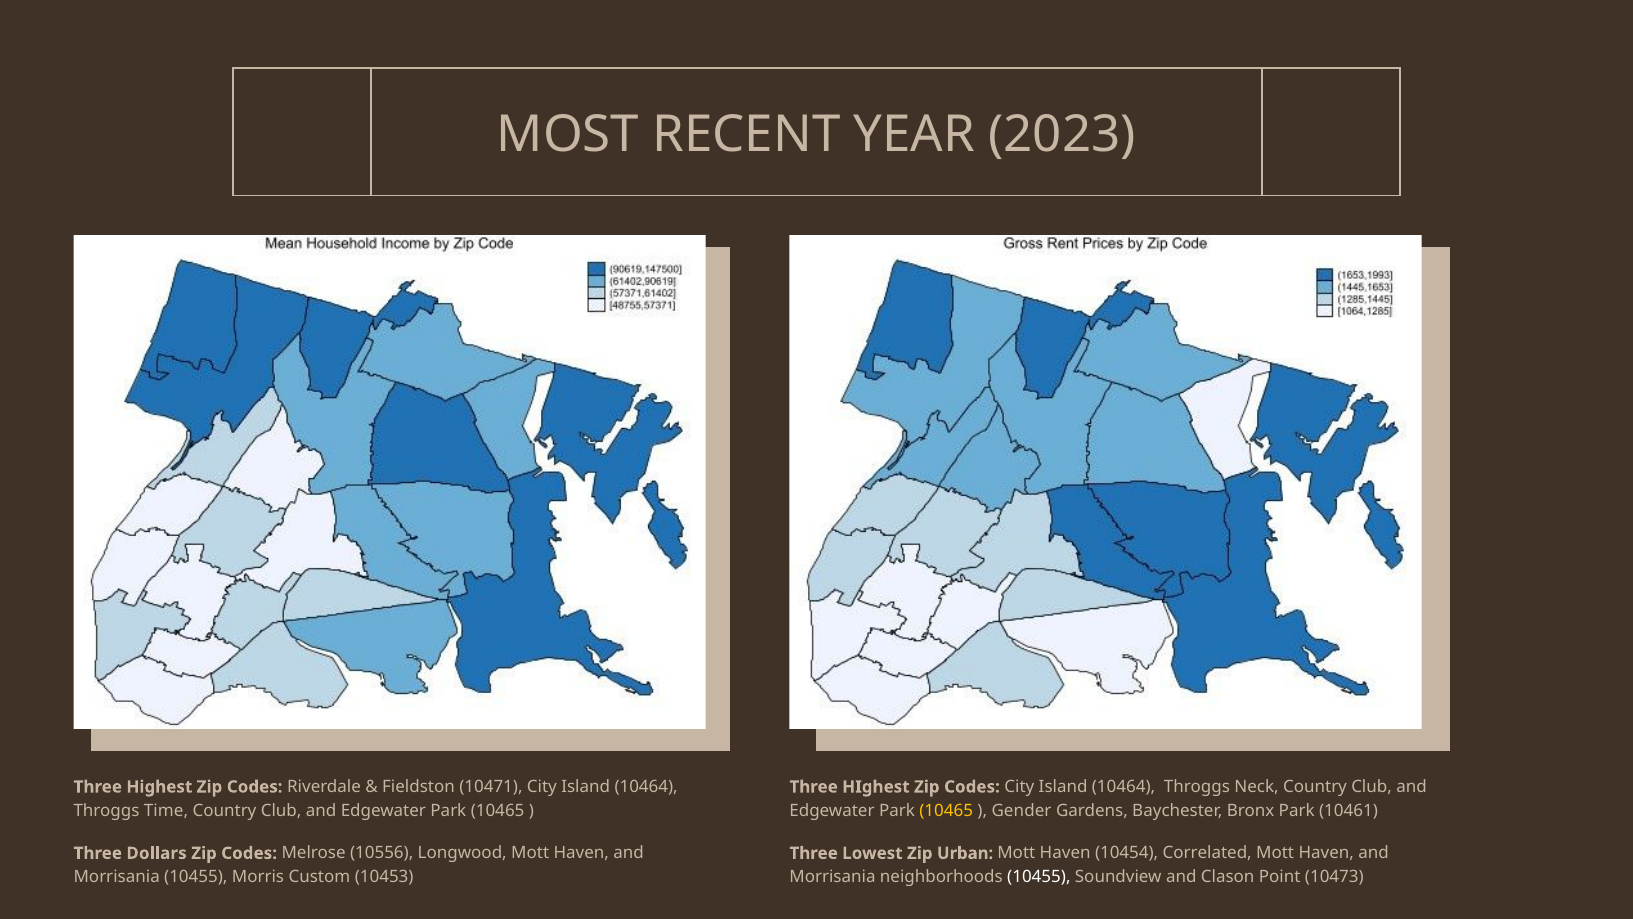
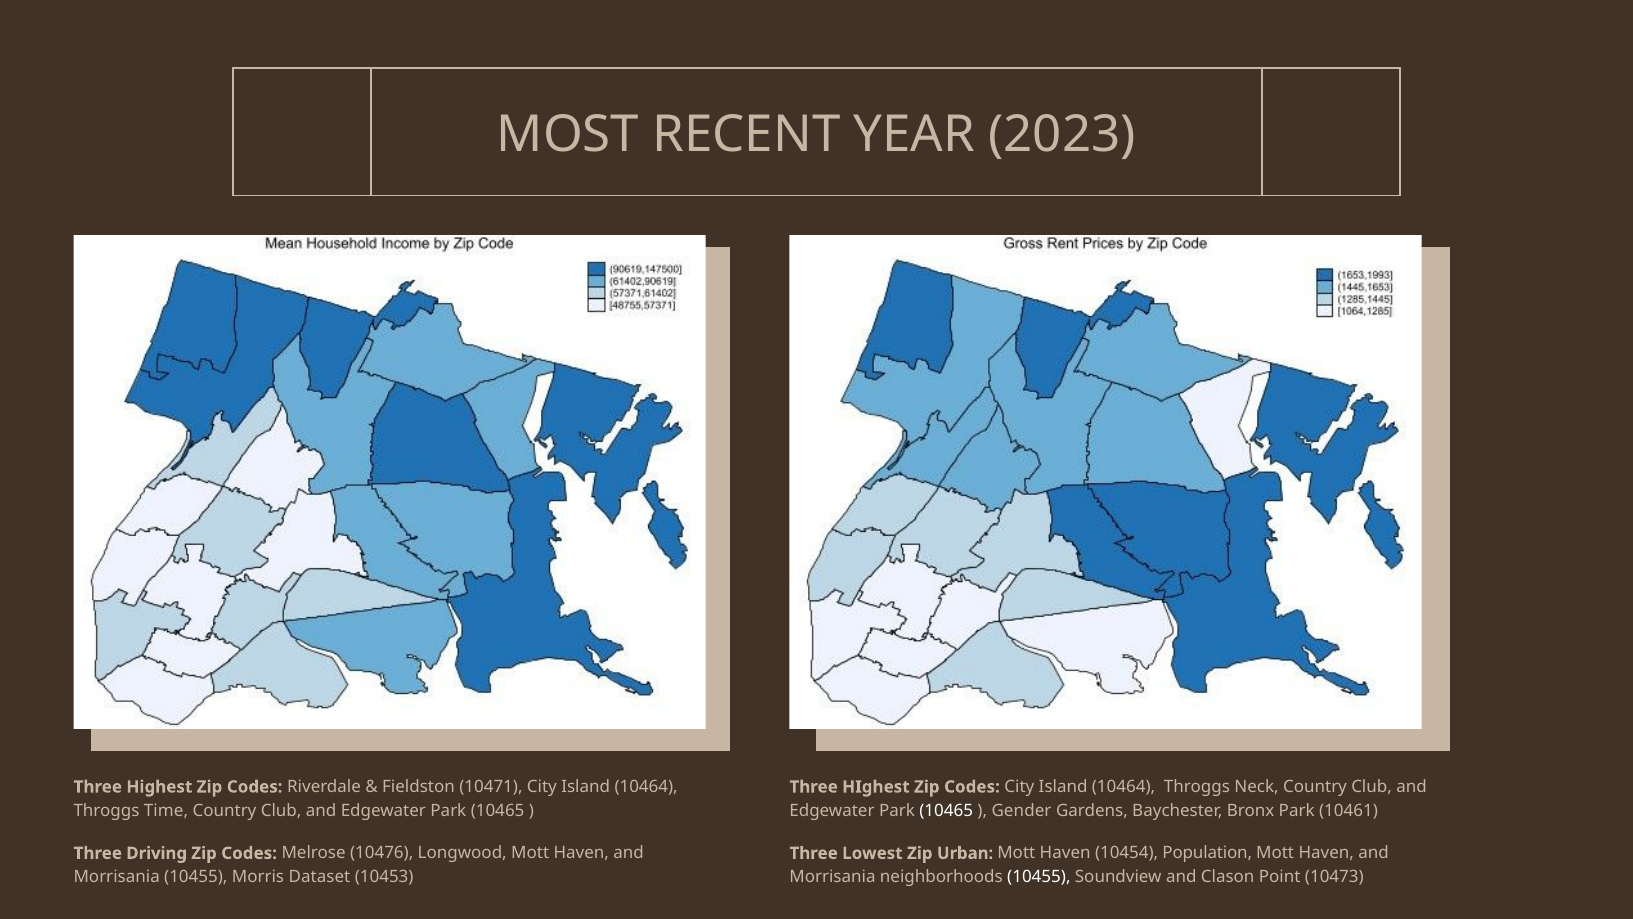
10465 colour: yellow -> white (946, 810)
Dollars: Dollars -> Driving (157, 853)
10556: 10556 -> 10476 (382, 853)
Correlated: Correlated -> Population (1207, 853)
Custom: Custom -> Dataset (319, 877)
